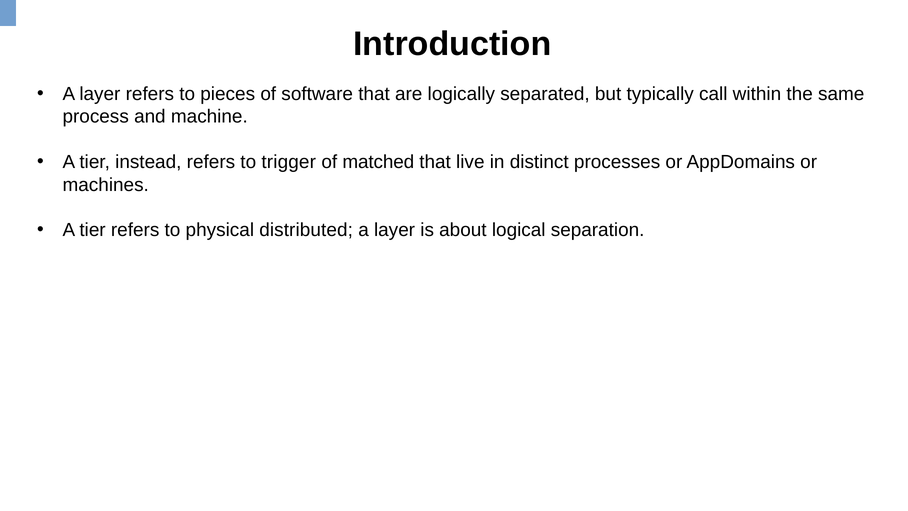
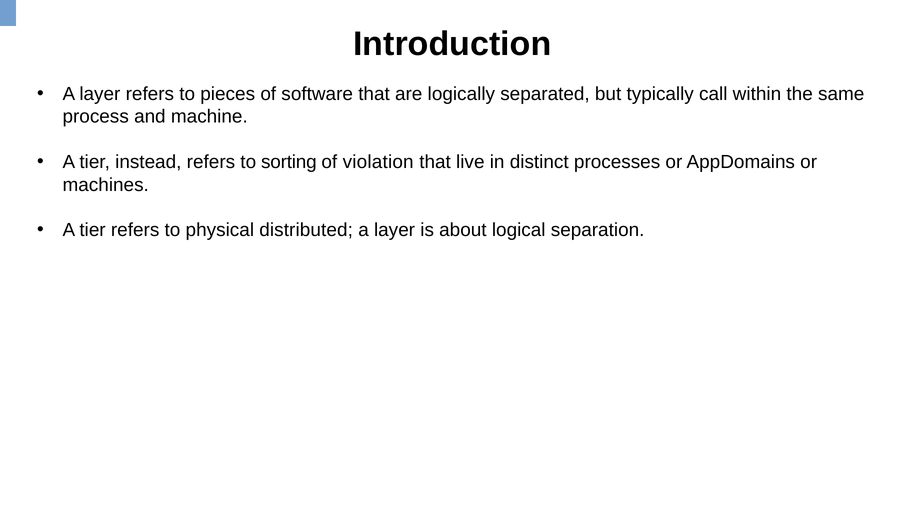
trigger: trigger -> sorting (289, 162)
matched: matched -> violation (378, 162)
